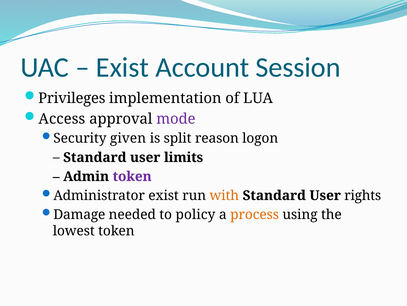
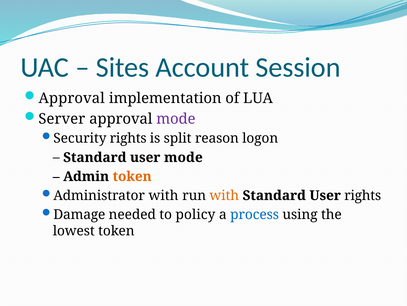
Exist: Exist -> Sites (123, 67)
Privileges: Privileges -> Approval (72, 98)
Access: Access -> Server (62, 119)
Security given: given -> rights (128, 138)
user limits: limits -> mode (183, 157)
token colour: purple -> orange (132, 176)
Administrator exist: exist -> with (164, 195)
process colour: orange -> blue (255, 214)
